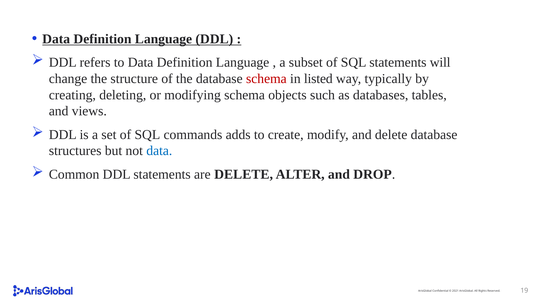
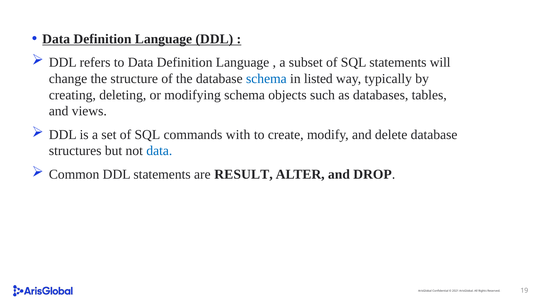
schema colour: red -> blue (266, 79)
adds: adds -> with (238, 135)
are DELETE: DELETE -> RESULT (244, 175)
